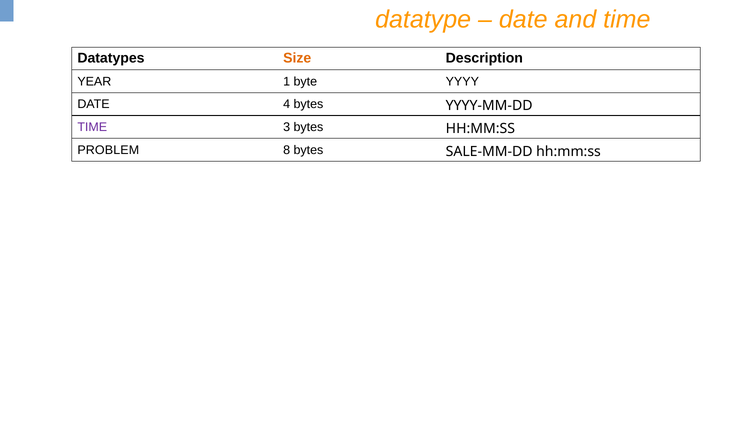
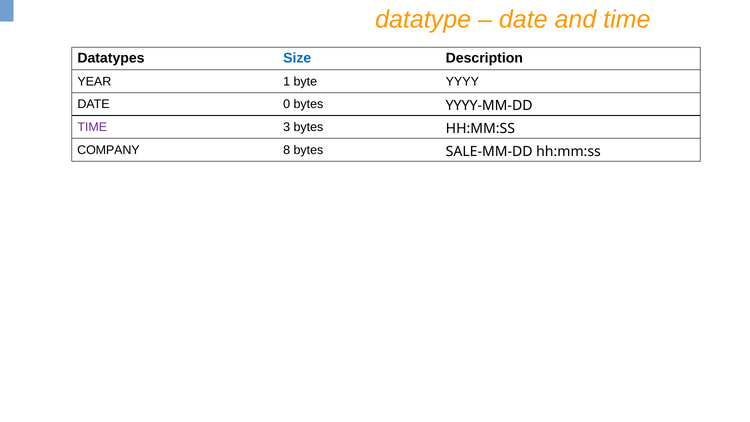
Size colour: orange -> blue (297, 58)
4: 4 -> 0 (287, 104)
PROBLEM: PROBLEM -> COMPANY (108, 150)
